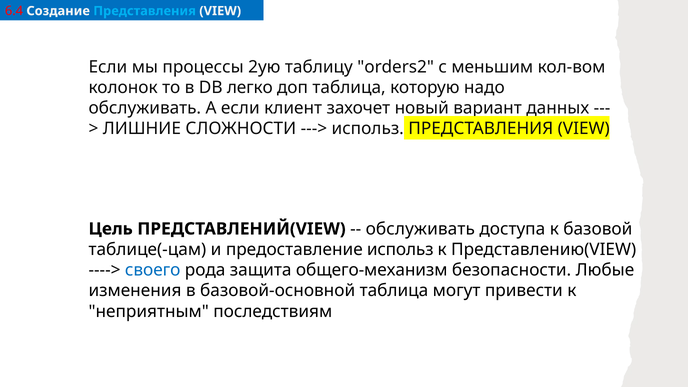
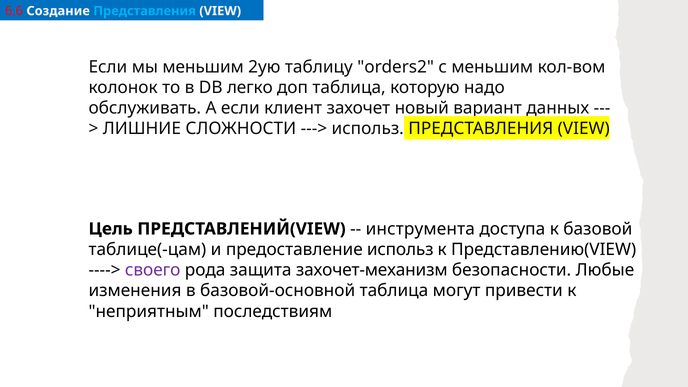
6.4: 6.4 -> 6.6 (14, 11)
мы процессы: процессы -> меньшим (203, 67)
обслуживать: обслуживать -> инструмента (420, 229)
своего colour: blue -> purple (153, 270)
общего-механизм: общего-механизм -> захочет-механизм (372, 270)
